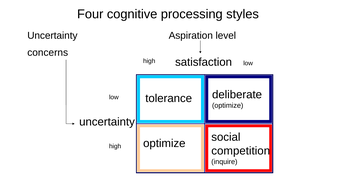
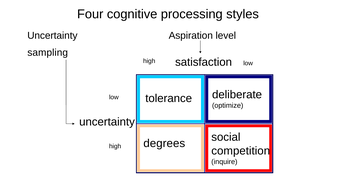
concerns: concerns -> sampling (48, 53)
optimize: optimize -> degrees (164, 143)
